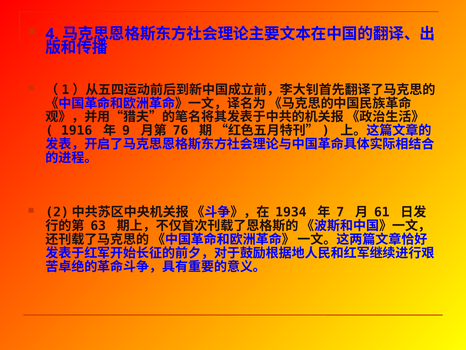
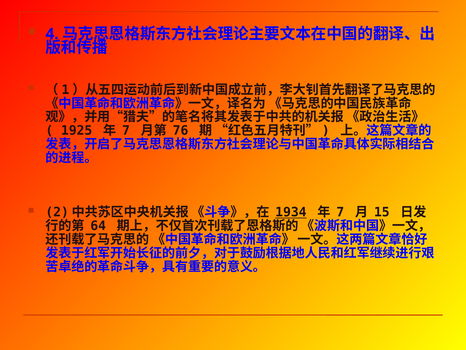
1916: 1916 -> 1925 (77, 130)
9: 9 -> 7 (126, 130)
1934 underline: none -> present (291, 212)
61: 61 -> 15 (382, 212)
63: 63 -> 64 (98, 226)
